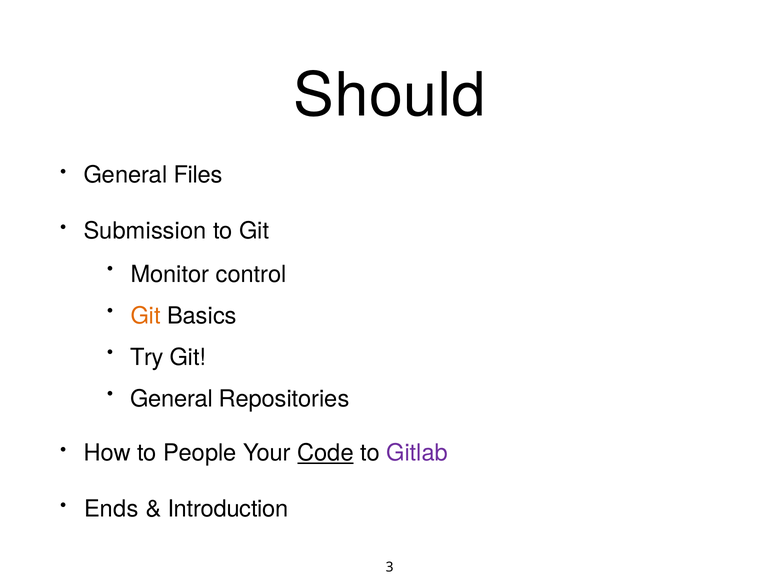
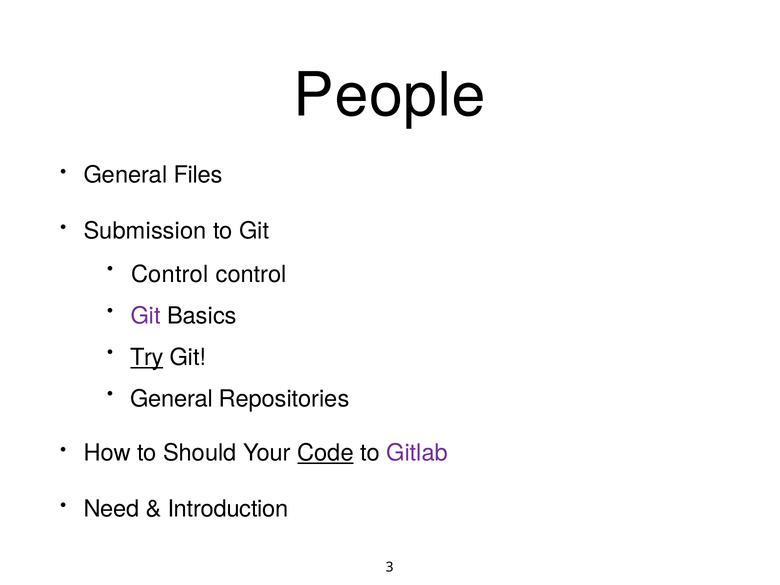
Should: Should -> People (390, 96)
Monitor: Monitor -> Control (170, 274)
Git colour: orange -> purple (146, 316)
Try underline: none -> present (147, 358)
People: People -> Should (200, 453)
Ends: Ends -> Need (112, 509)
